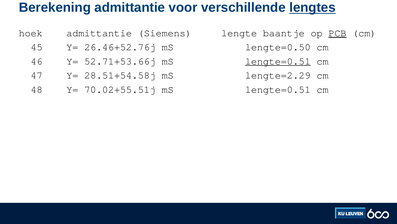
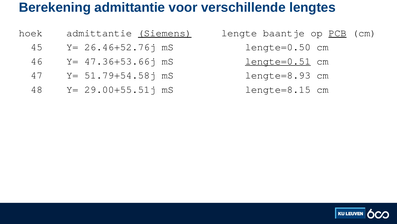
lengtes underline: present -> none (312, 8)
Siemens underline: none -> present (165, 33)
52.71+53.66j: 52.71+53.66j -> 47.36+53.66j (120, 61)
28.51+54.58j: 28.51+54.58j -> 51.79+54.58j (120, 75)
lengte=2.29: lengte=2.29 -> lengte=8.93 (278, 75)
70.02+55.51j: 70.02+55.51j -> 29.00+55.51j (120, 89)
lengte=0.51: lengte=0.51 -> lengte=8.15 (278, 89)
